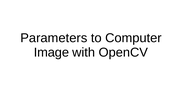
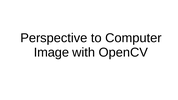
Parameters: Parameters -> Perspective (54, 38)
